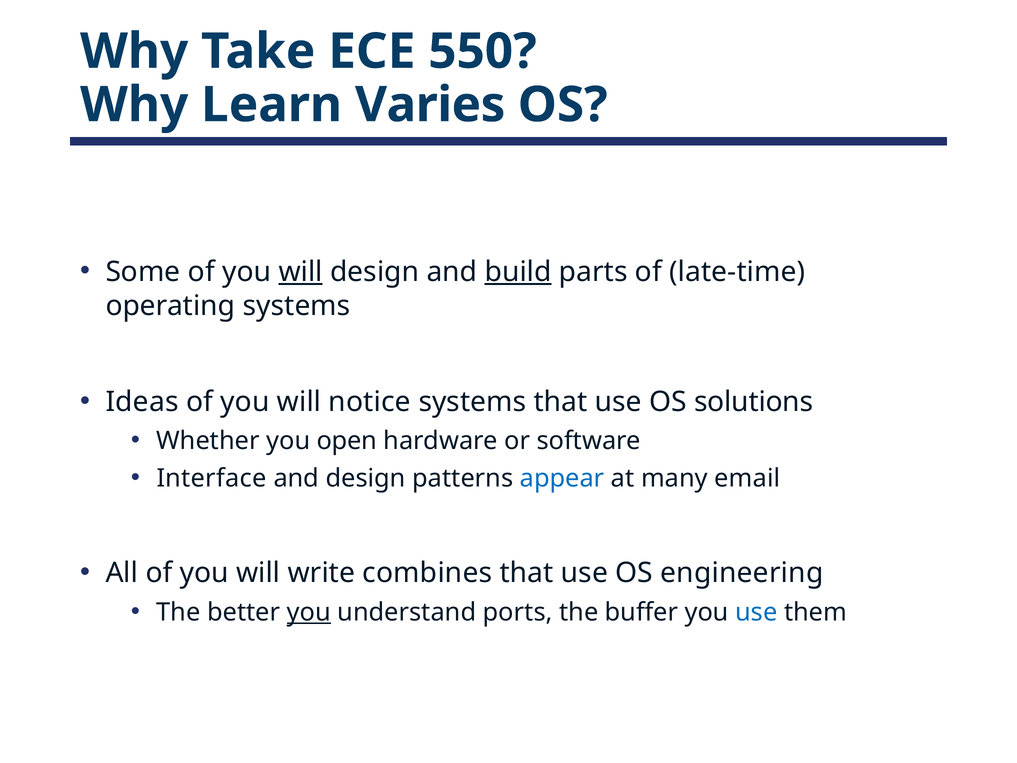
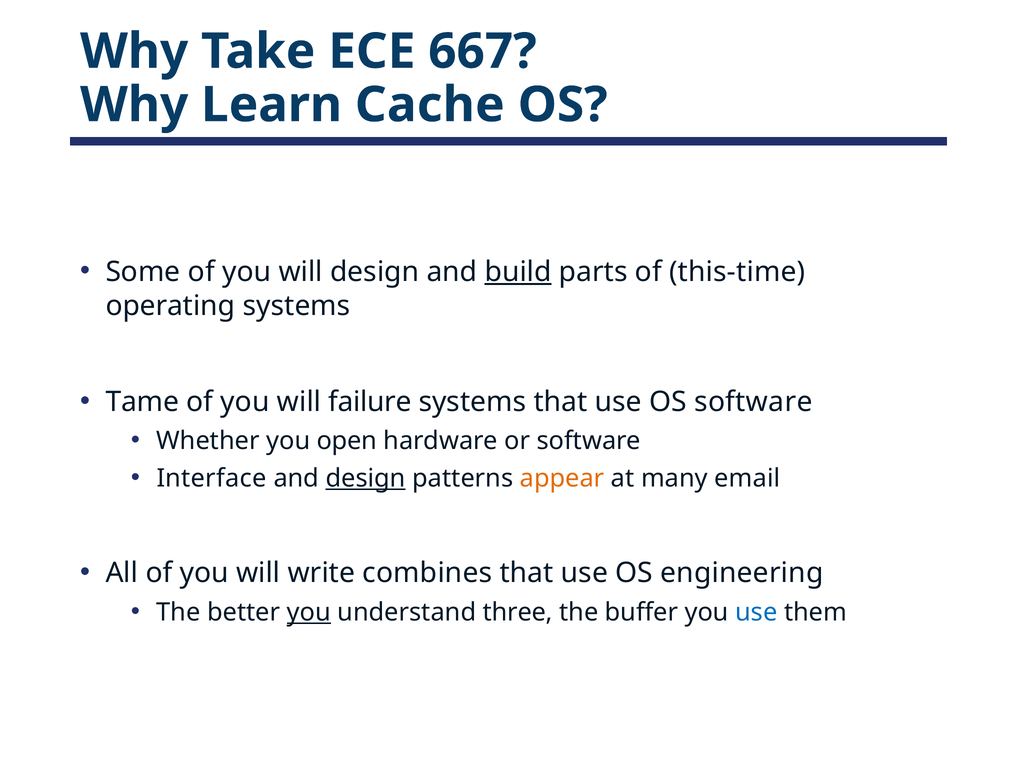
550: 550 -> 667 (482, 51)
Varies: Varies -> Cache (430, 105)
will underline: present -> none (301, 272)
late-time: late-time -> this-time (737, 272)
Ideas: Ideas -> Tame (142, 402)
notice: notice -> failure (370, 402)
OS solutions: solutions -> software (753, 402)
design underline: none -> present (366, 478)
appear colour: blue -> orange (562, 478)
ports: ports -> three (518, 612)
